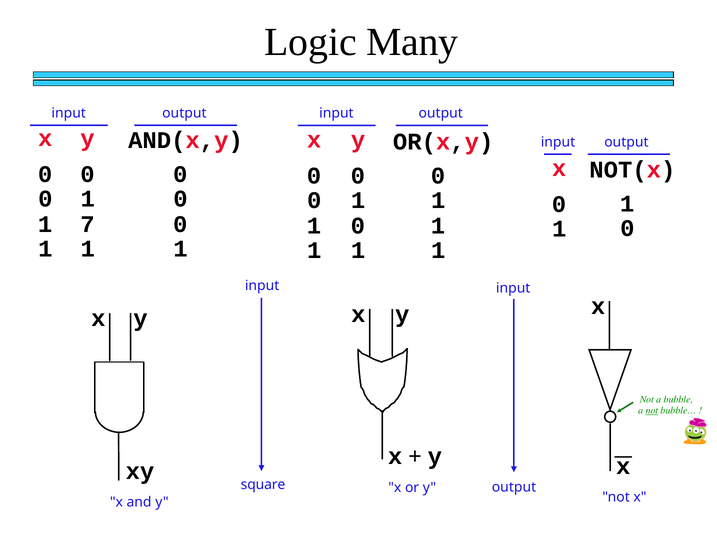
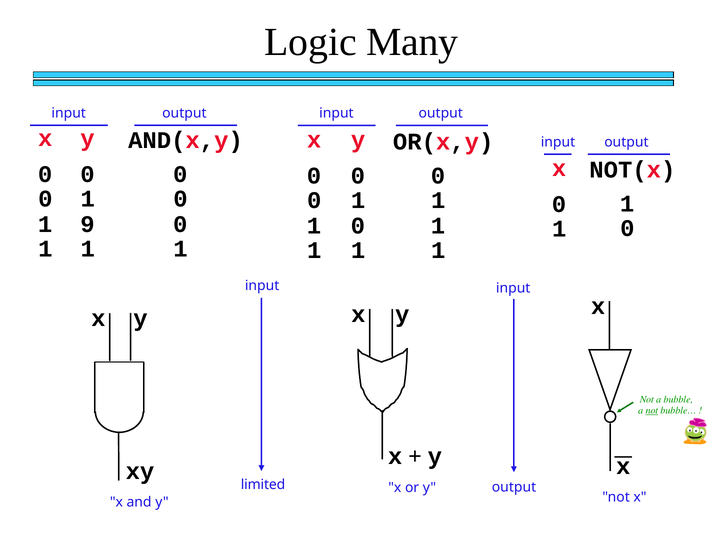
7: 7 -> 9 (87, 224)
square: square -> limited (263, 485)
